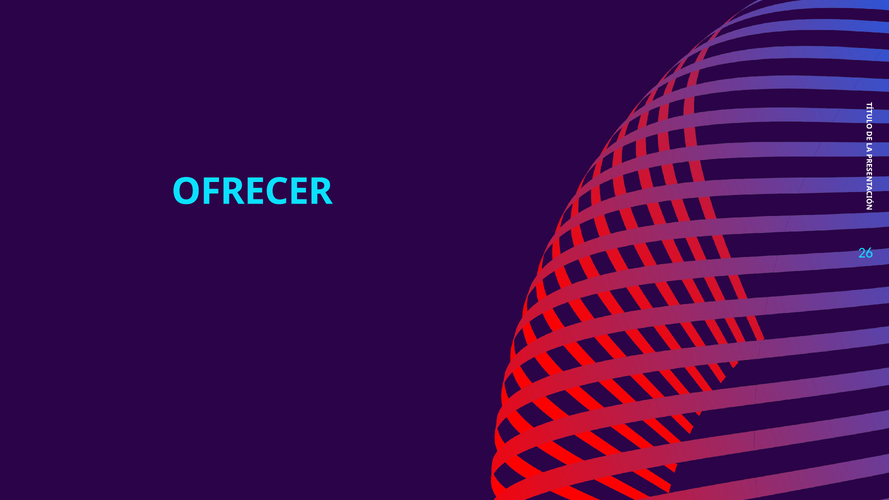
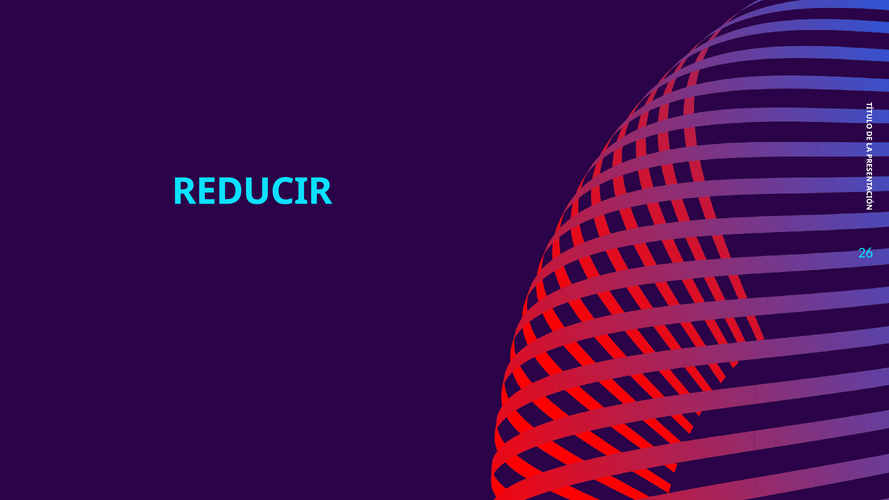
OFRECER: OFRECER -> REDUCIR (252, 192)
